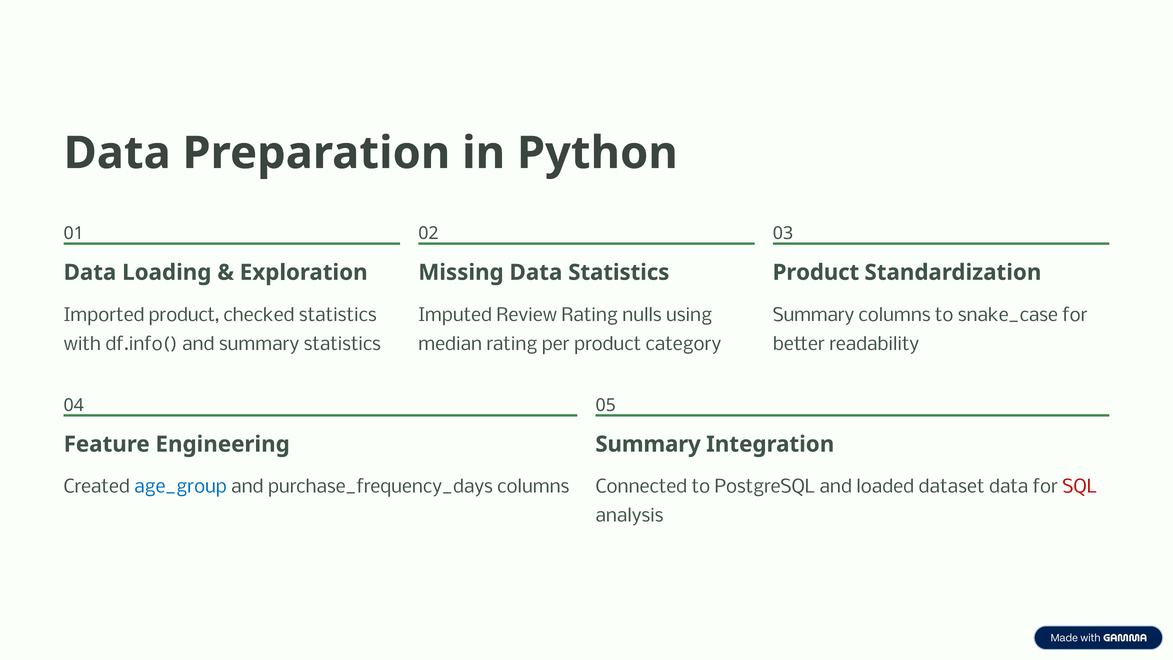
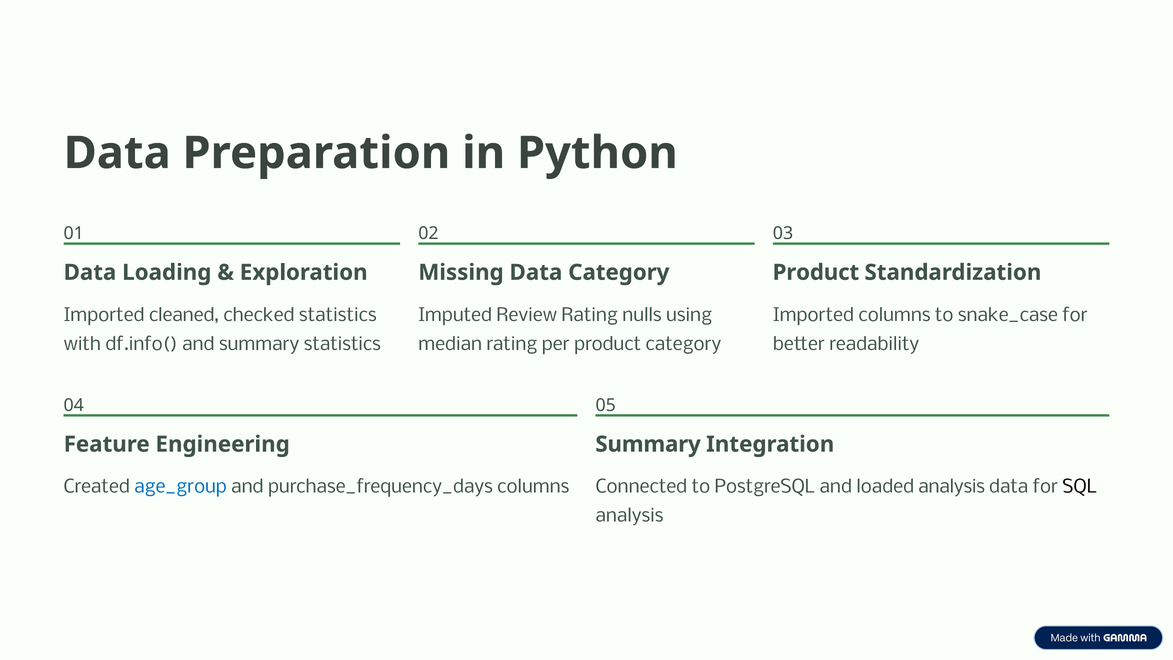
Data Statistics: Statistics -> Category (619, 272)
Imported product: product -> cleaned (184, 315)
Summary: Summary -> Imported (813, 315)
loaded dataset: dataset -> analysis (952, 487)
SQL colour: red -> black (1080, 487)
